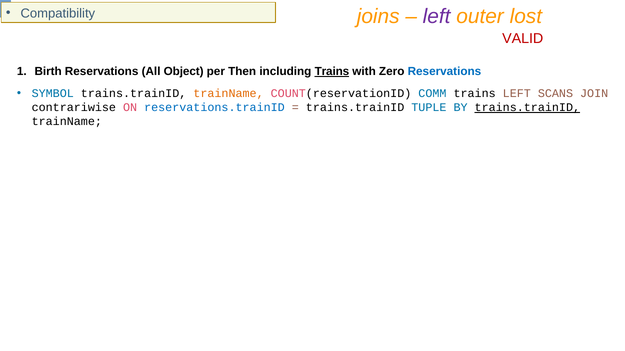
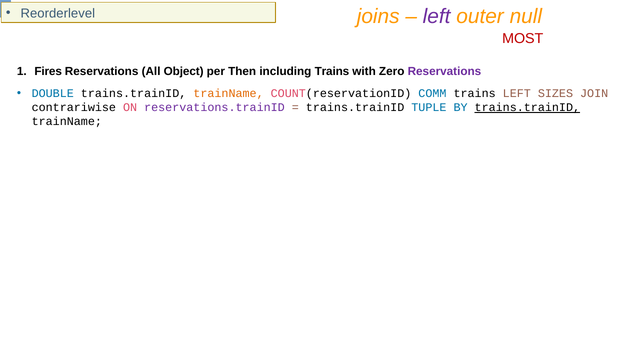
Compatibility: Compatibility -> Reorderlevel (58, 13)
lost: lost -> null (526, 16)
VALID: VALID -> MOST (523, 39)
Birth: Birth -> Fires (48, 71)
Trains underline: present -> none (332, 71)
Reservations colour: blue -> purple (444, 71)
SYMBOL: SYMBOL -> DOUBLE (53, 94)
SCANS: SCANS -> SIZES (555, 94)
reservations.trainID colour: blue -> purple (214, 108)
